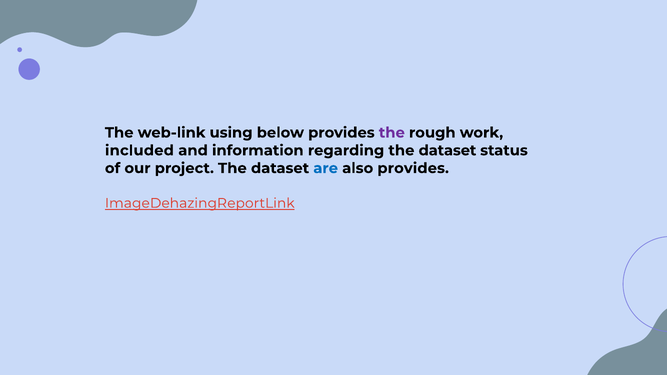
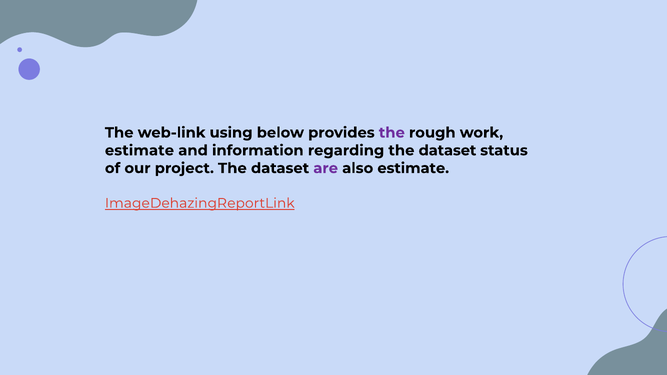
included: included -> estimate (139, 151)
are colour: blue -> purple (326, 168)
also provides: provides -> estimate (413, 168)
